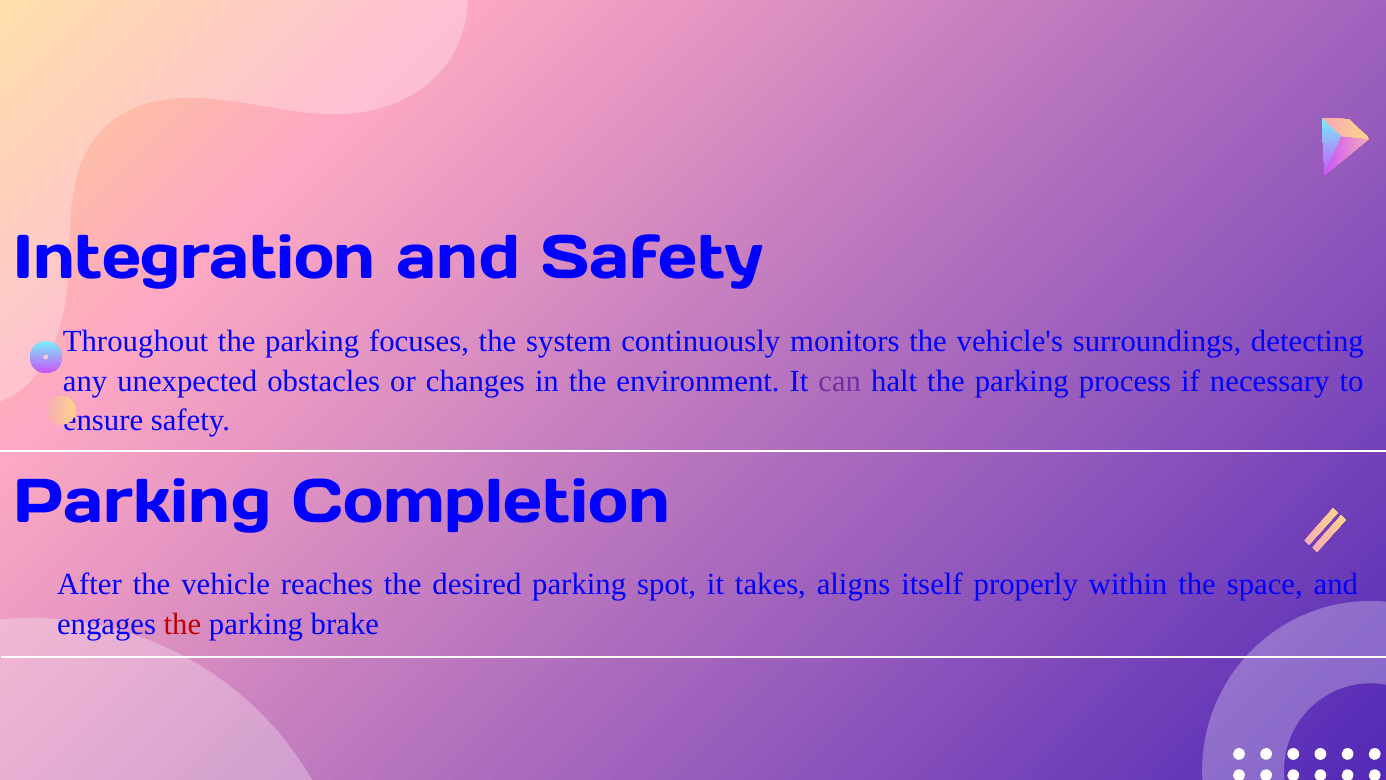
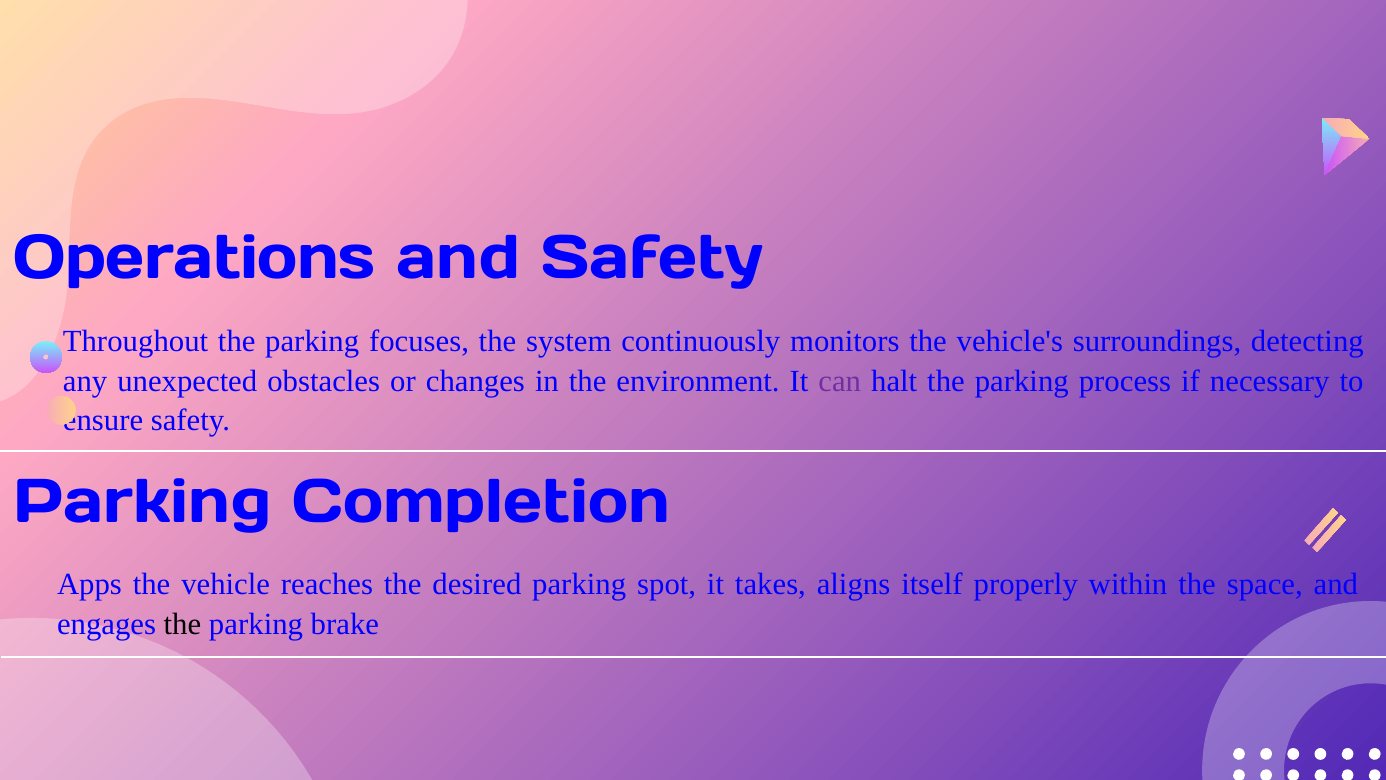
Integration: Integration -> Operations (195, 258)
After: After -> Apps (89, 584)
the colour: red -> black (182, 624)
